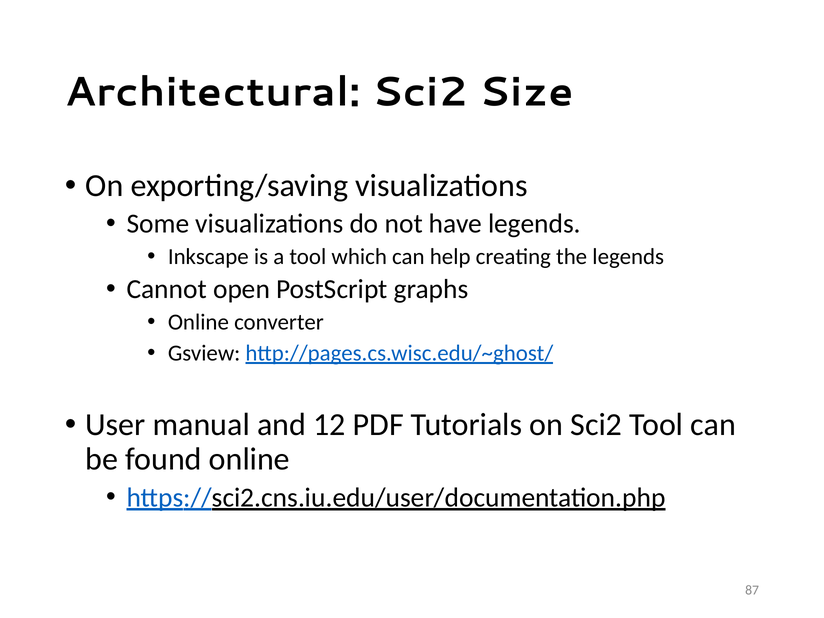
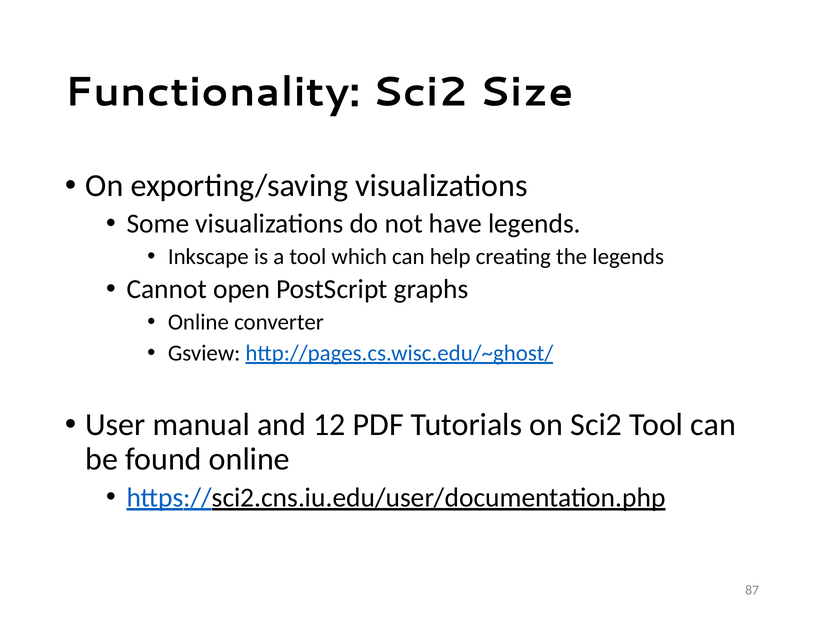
Architectural: Architectural -> Functionality (213, 92)
